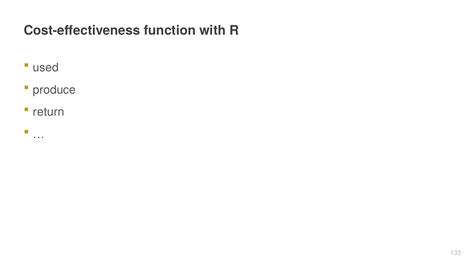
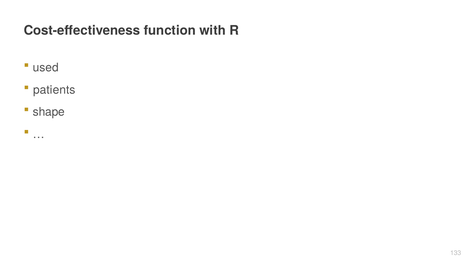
produce: produce -> patients (54, 90)
return: return -> shape (49, 112)
